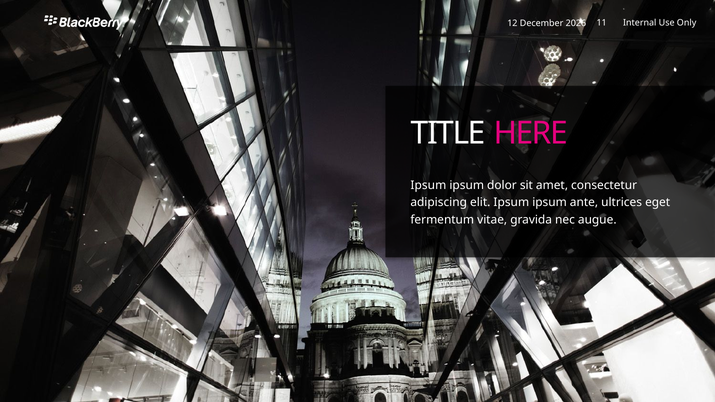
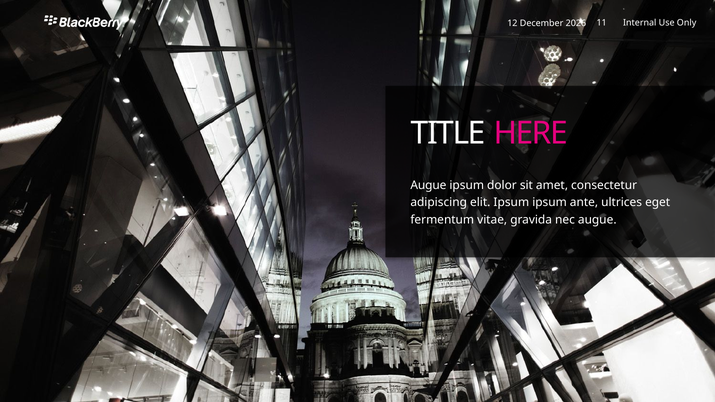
Ipsum: Ipsum -> Augue (428, 185)
